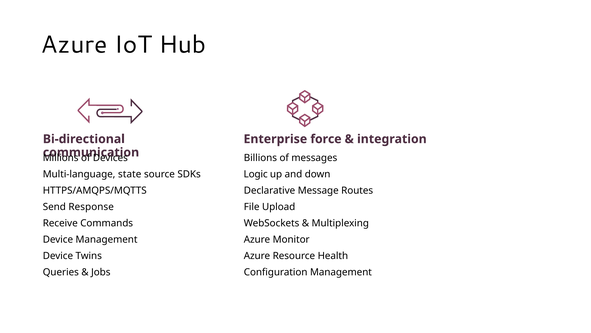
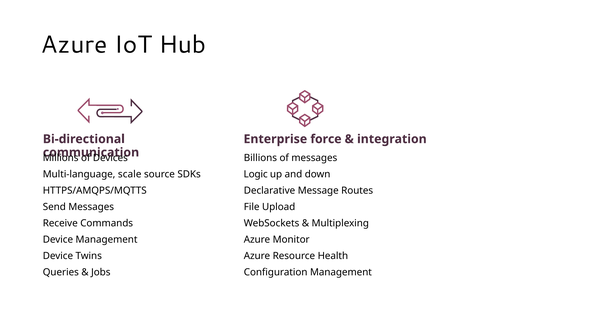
state: state -> scale (130, 174)
Send Response: Response -> Messages (91, 206)
